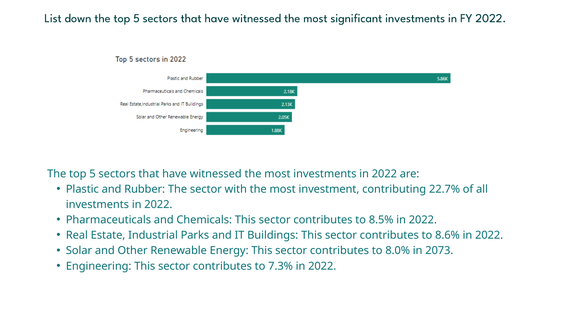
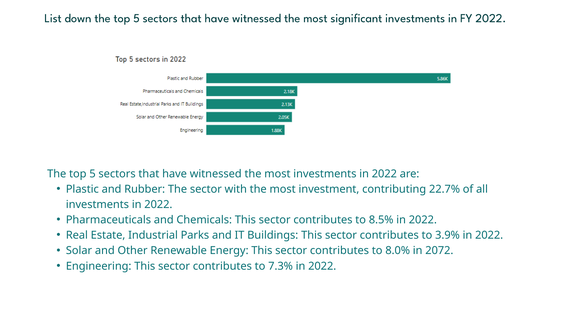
8.6%: 8.6% -> 3.9% (447, 236)
2073: 2073 -> 2072 (439, 251)
